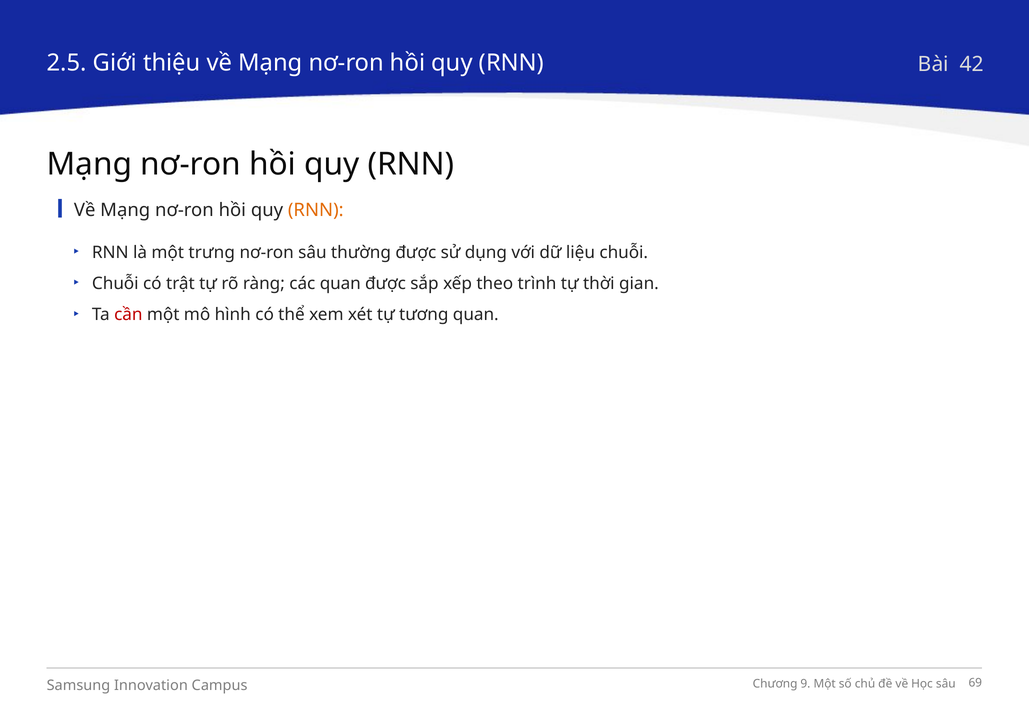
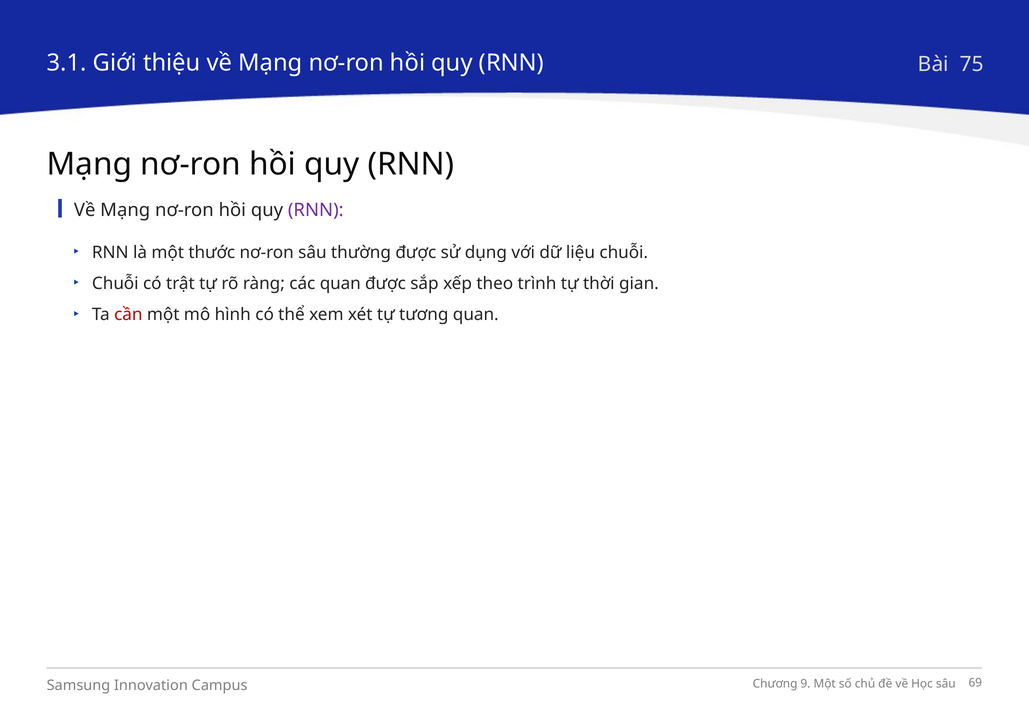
2.5: 2.5 -> 3.1 (67, 63)
42: 42 -> 75 (972, 64)
RNN colour: orange -> purple (316, 210)
trưng: trưng -> thước (212, 252)
